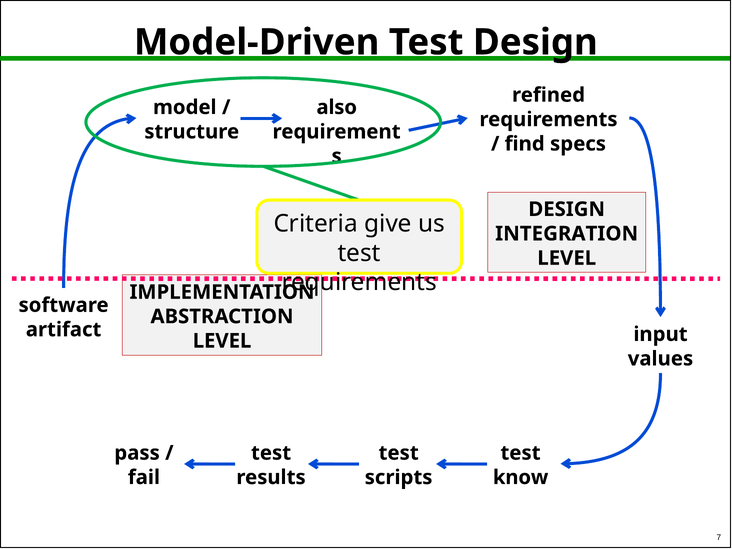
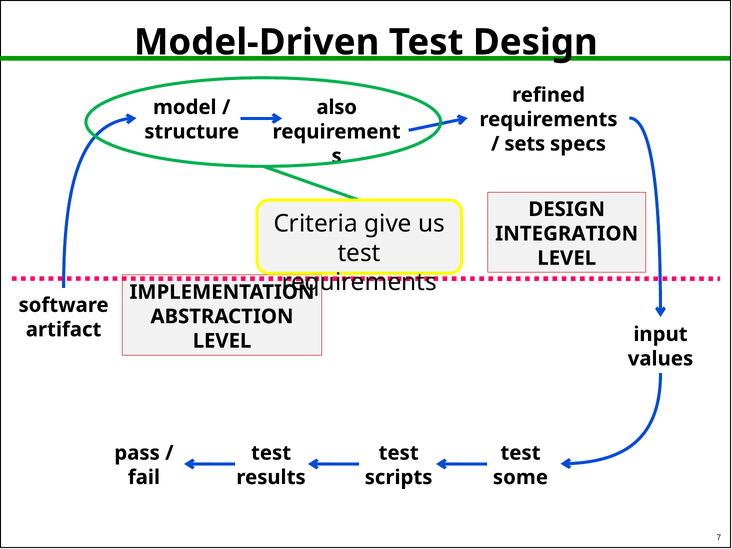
find: find -> sets (525, 144)
know: know -> some (520, 477)
